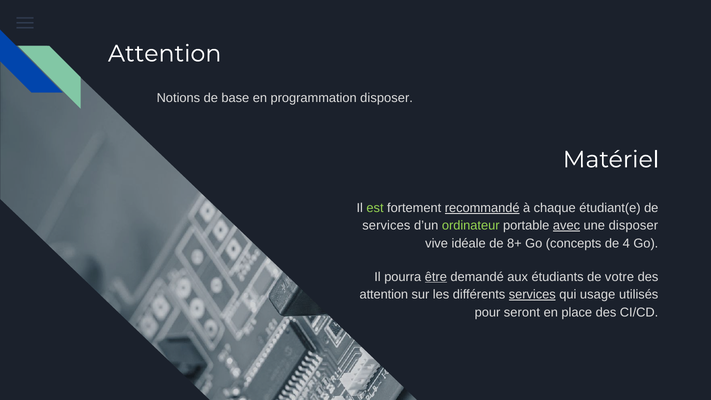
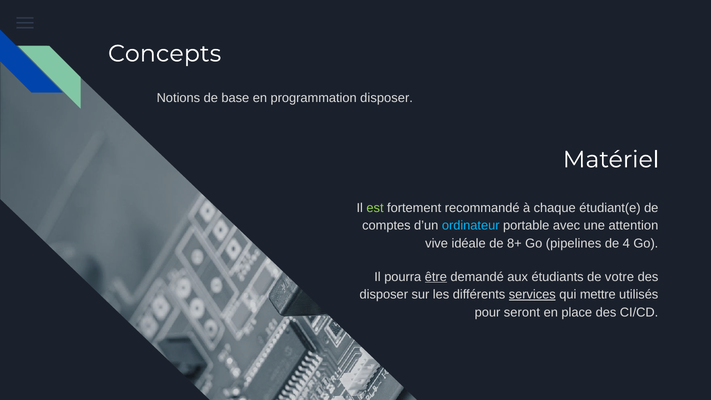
Attention: Attention -> Concepts (165, 54)
recommandé underline: present -> none (482, 208)
services: services -> comptes (386, 226)
ordinateur colour: light green -> light blue (471, 226)
avec underline: present -> none (567, 226)
une disposer: disposer -> attention (633, 226)
concepts: concepts -> pipelines (574, 243)
attention: attention -> disposer (384, 295)
usage: usage -> mettre (598, 295)
